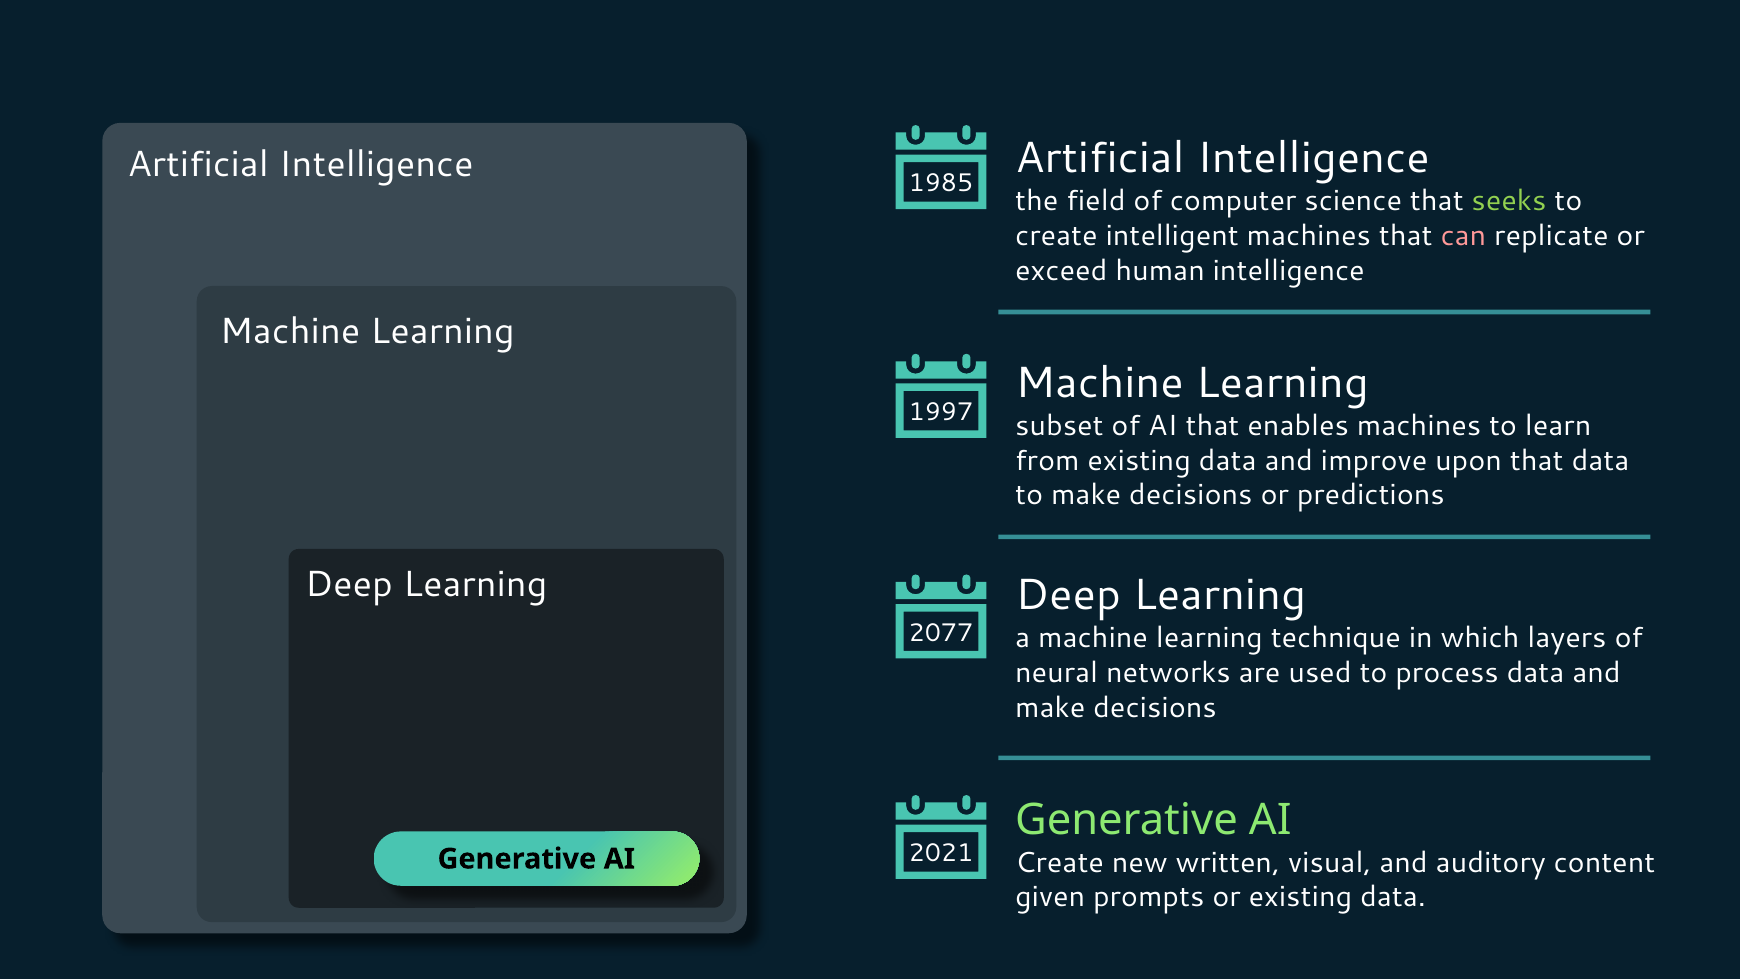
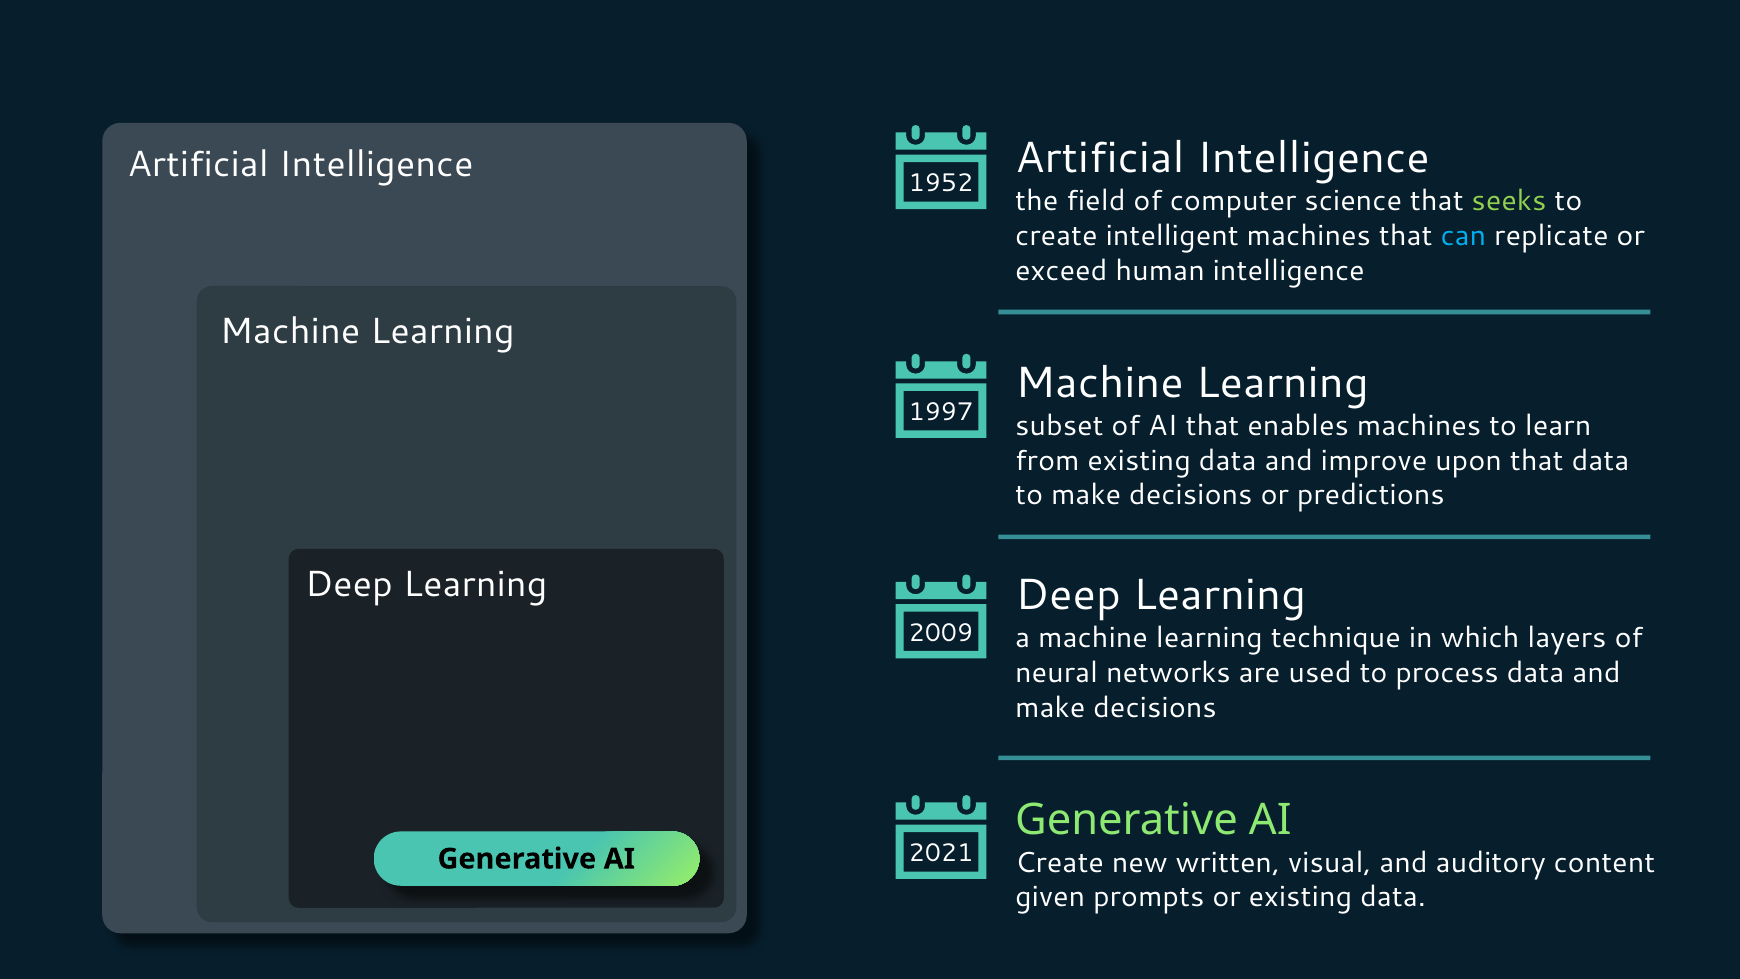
1985: 1985 -> 1952 (941, 184)
can colour: pink -> light blue (1463, 236)
2077: 2077 -> 2009 (941, 633)
